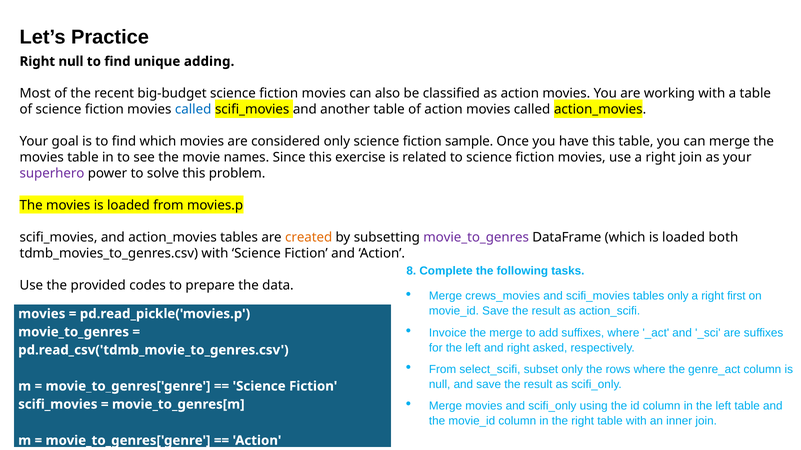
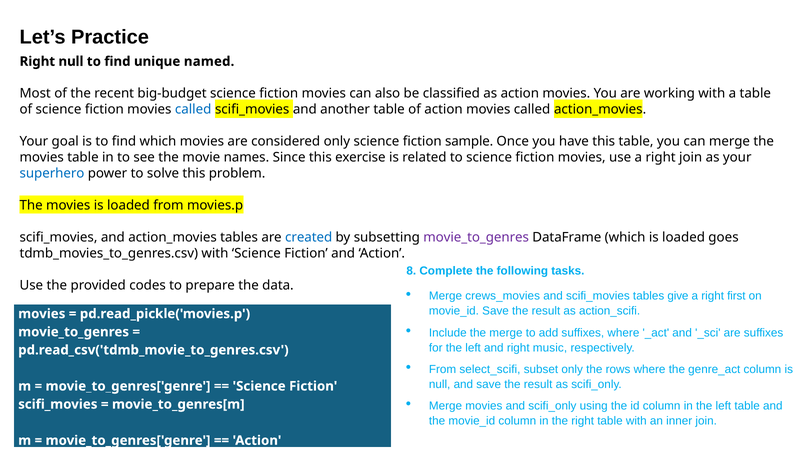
adding: adding -> named (209, 62)
superhero colour: purple -> blue (52, 174)
created colour: orange -> blue (309, 238)
both: both -> goes (724, 238)
tables only: only -> give (678, 296)
Invoice: Invoice -> Include (448, 333)
asked: asked -> music (550, 348)
